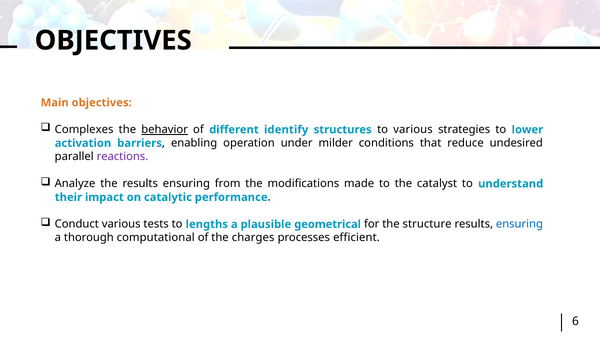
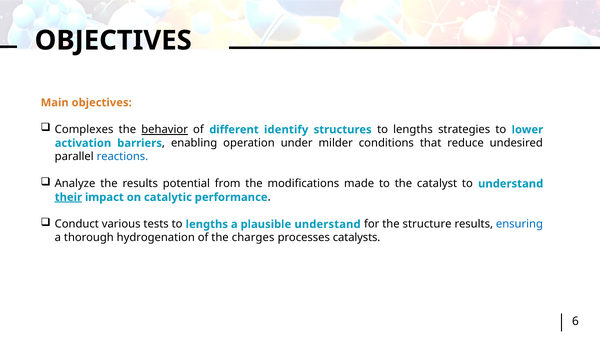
structures to various: various -> lengths (413, 129)
reactions colour: purple -> blue (122, 156)
the results ensuring: ensuring -> potential (186, 183)
their underline: none -> present (68, 197)
plausible geometrical: geometrical -> understand (327, 224)
computational: computational -> hydrogenation (156, 237)
efficient: efficient -> catalysts (357, 237)
